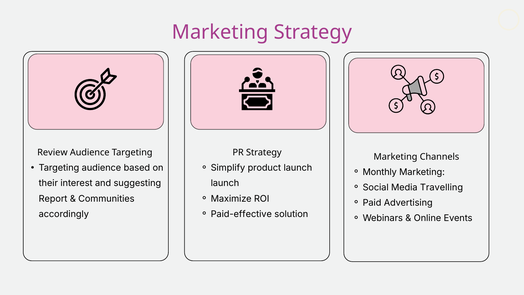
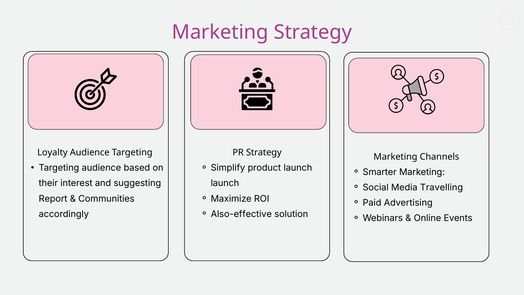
Review: Review -> Loyalty (52, 152)
Monthly: Monthly -> Smarter (380, 172)
Paid-effective: Paid-effective -> Also-effective (241, 214)
